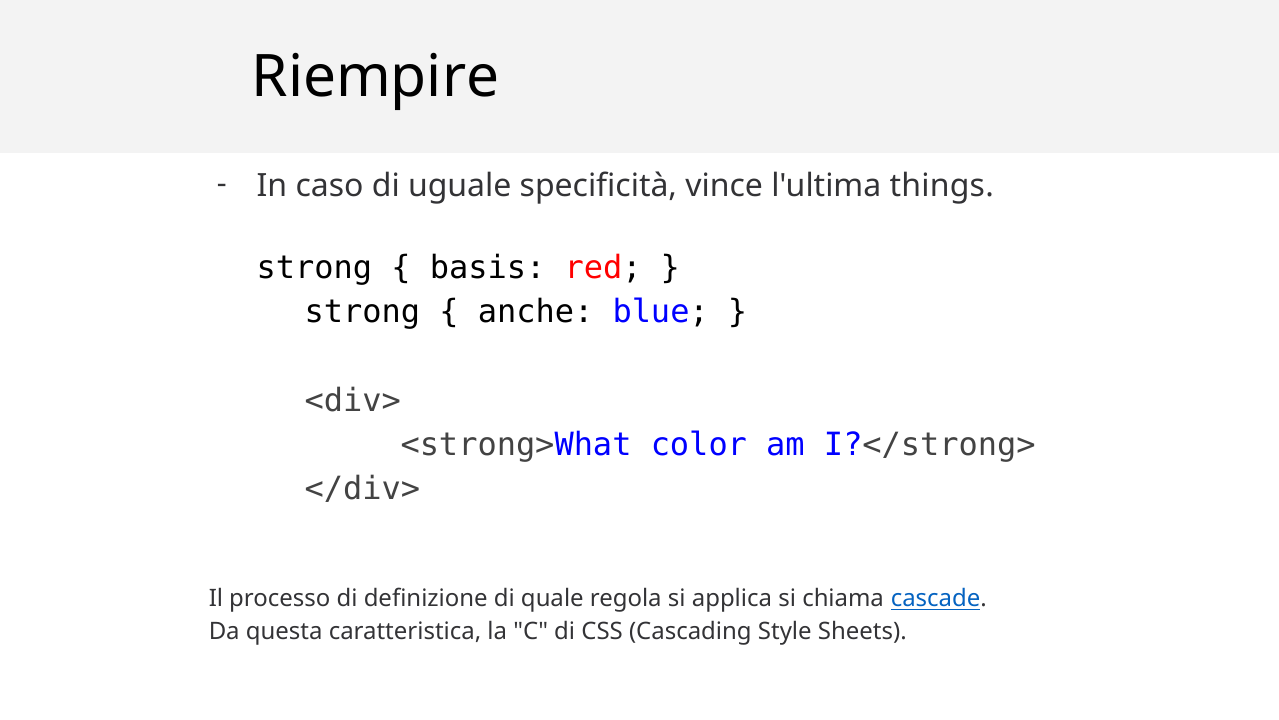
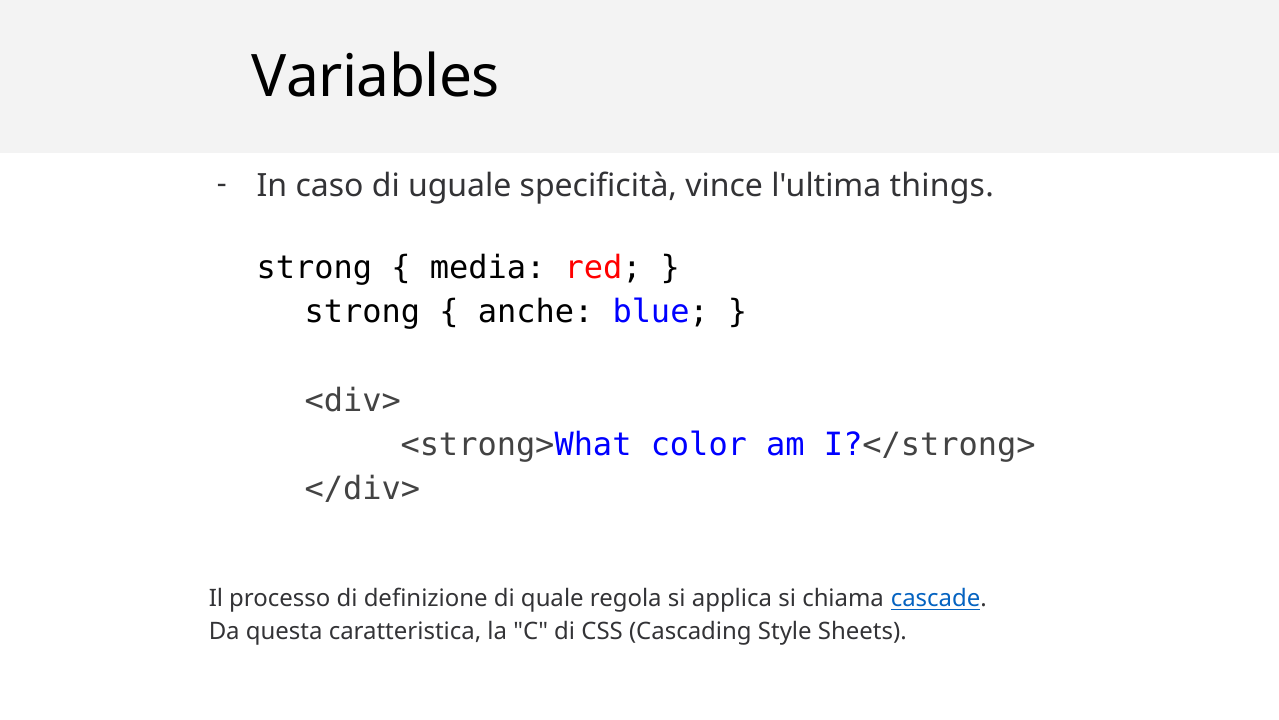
Riempire: Riempire -> Variables (376, 77)
basis: basis -> media (488, 268)
